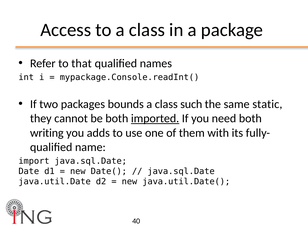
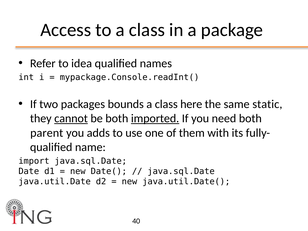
that: that -> idea (82, 63)
such: such -> here (191, 104)
cannot underline: none -> present (71, 119)
writing: writing -> parent (47, 133)
